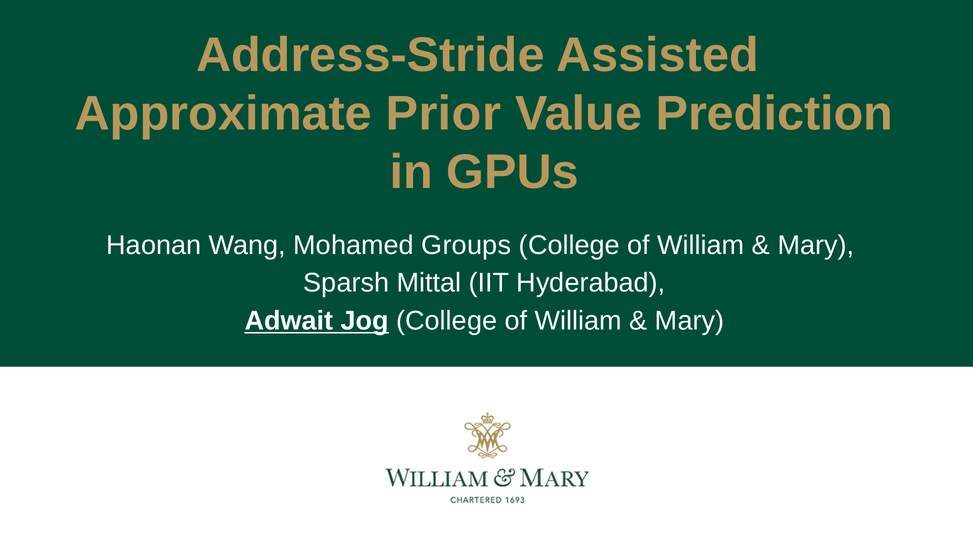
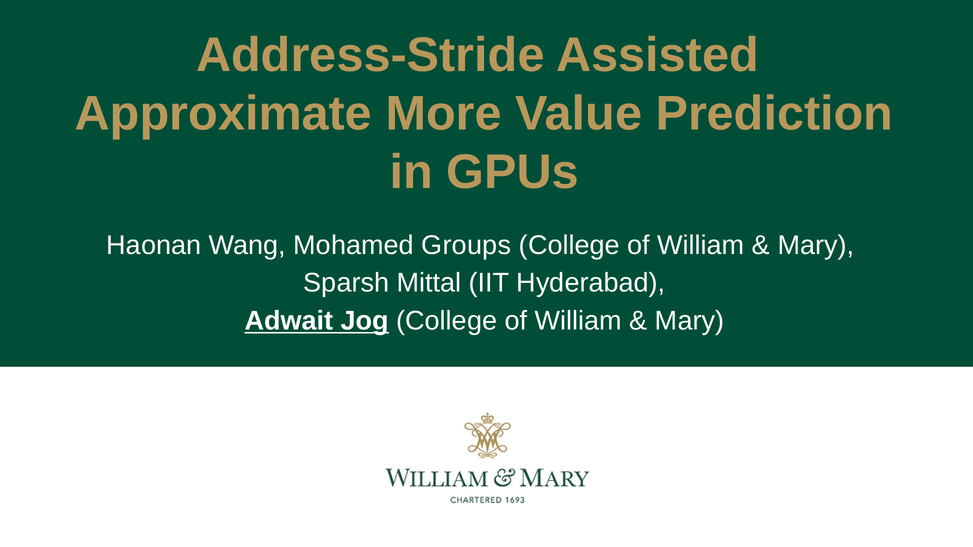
Prior: Prior -> More (444, 114)
